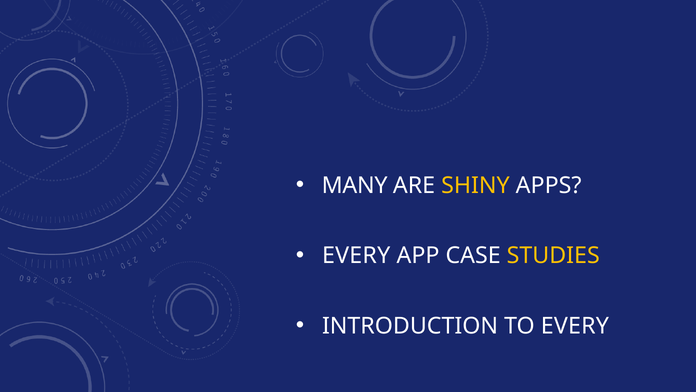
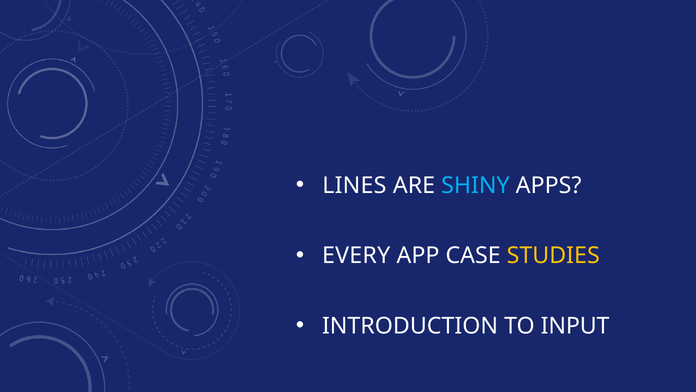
MANY: MANY -> LINES (354, 185)
SHINY colour: yellow -> light blue (475, 185)
TO EVERY: EVERY -> INPUT (575, 326)
